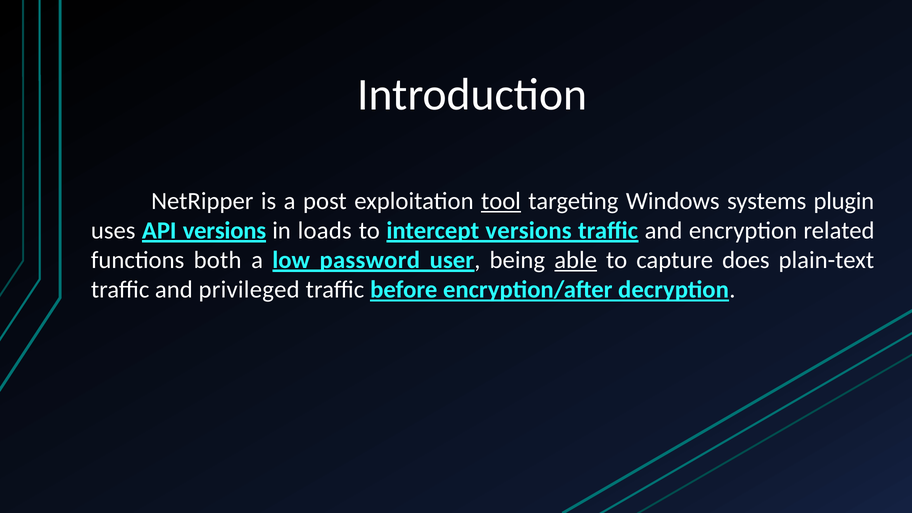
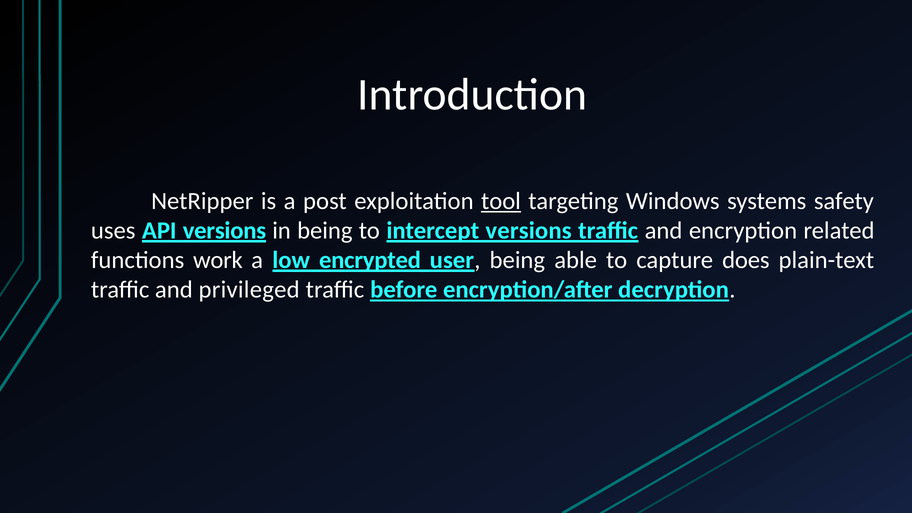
plugin: plugin -> safety (844, 201)
in loads: loads -> being (325, 231)
both: both -> work (218, 260)
password: password -> encrypted (370, 260)
able underline: present -> none (576, 260)
